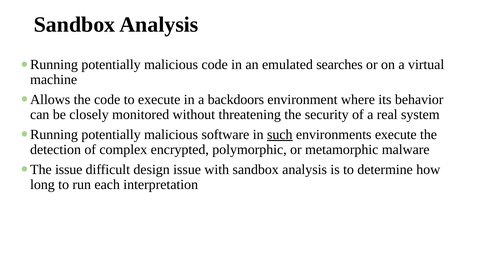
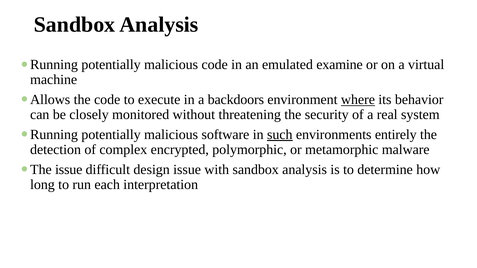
searches: searches -> examine (340, 65)
where underline: none -> present (358, 100)
environments execute: execute -> entirely (396, 135)
